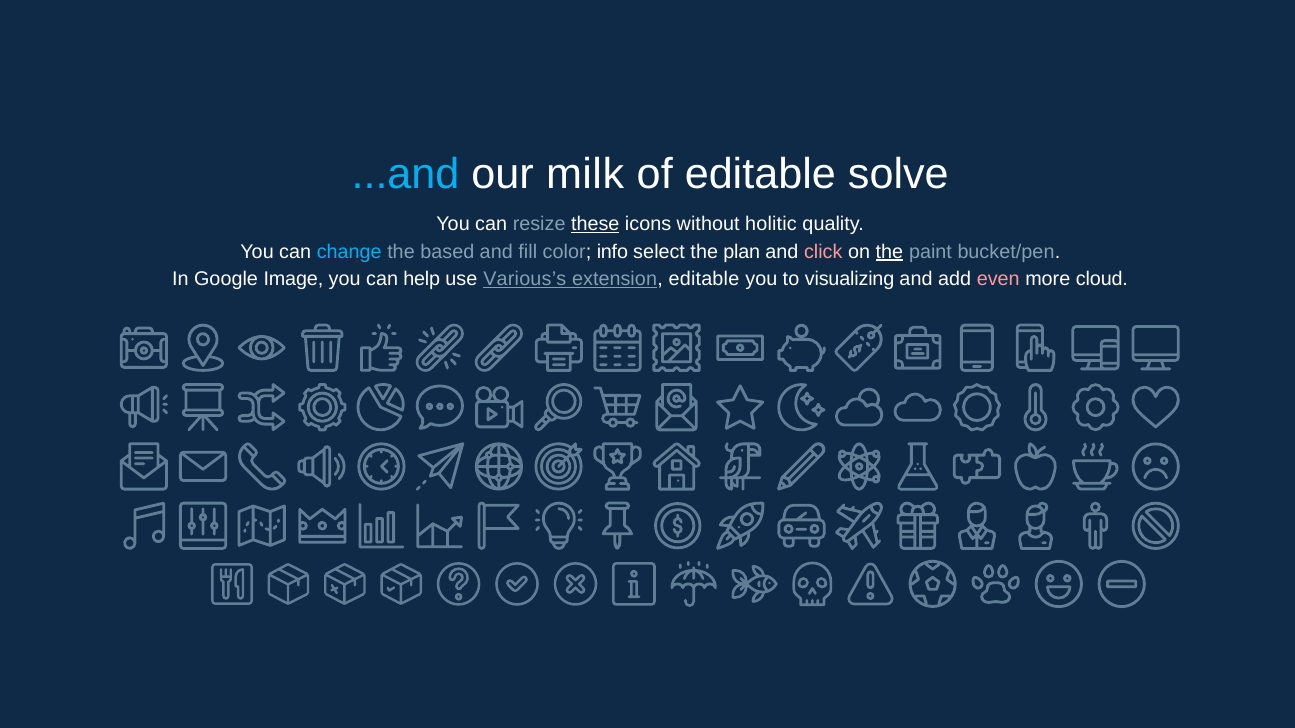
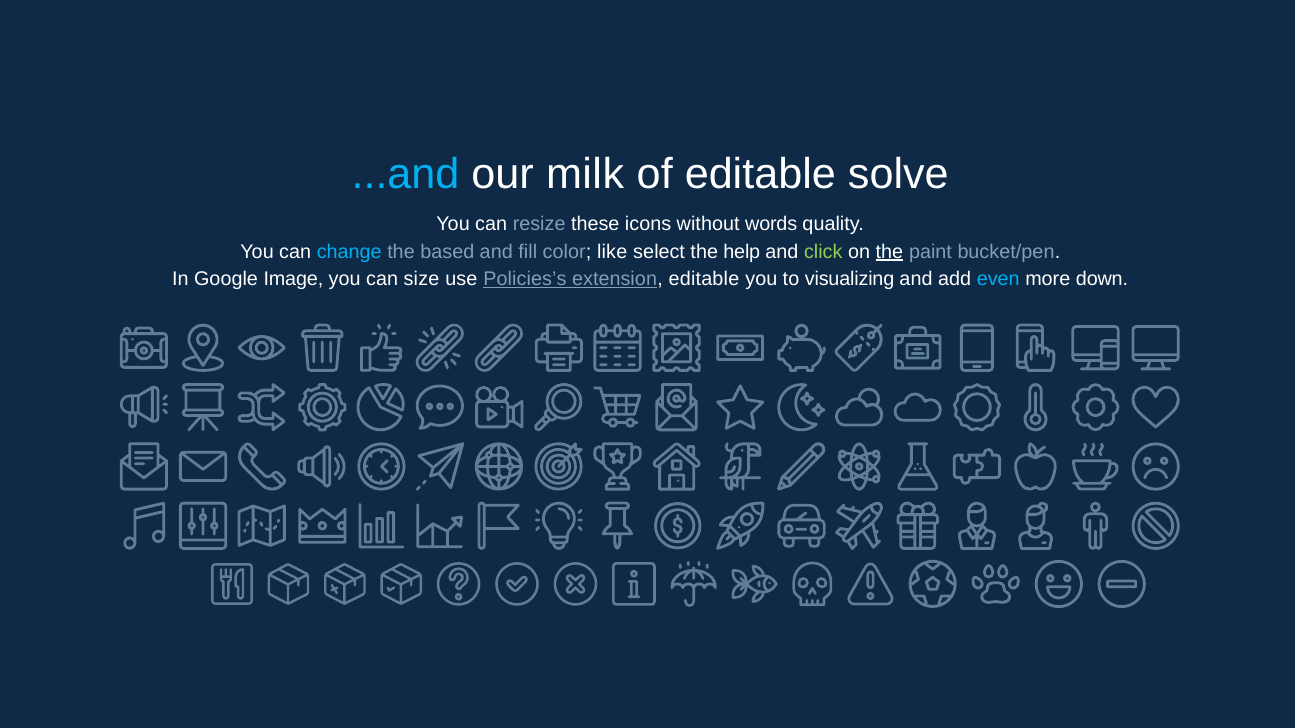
these underline: present -> none (595, 224)
holitic: holitic -> words (771, 224)
info: info -> like (612, 252)
plan: plan -> help (742, 252)
click colour: pink -> light green (823, 252)
help: help -> size (421, 279)
Various’s: Various’s -> Policies’s (525, 279)
even colour: pink -> light blue (998, 279)
cloud: cloud -> down (1102, 279)
